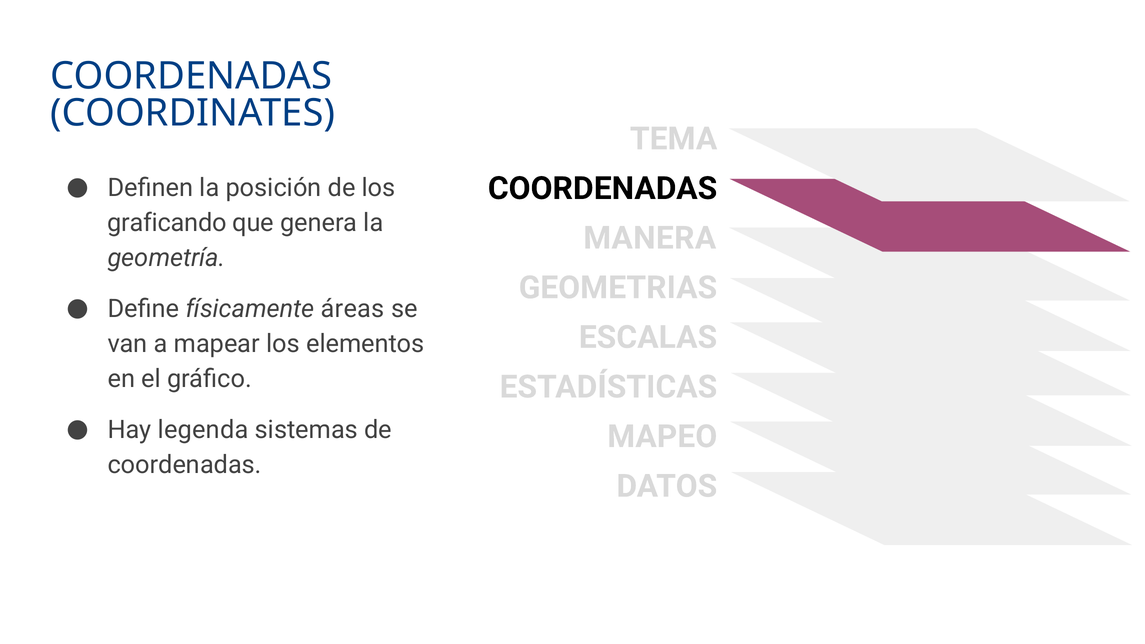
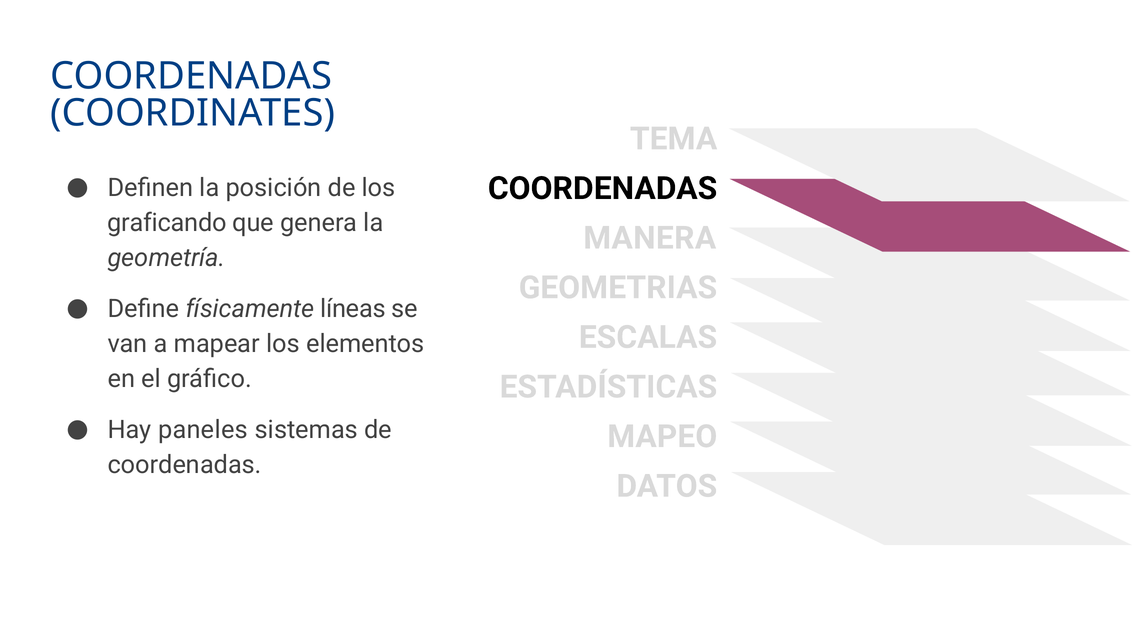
áreas: áreas -> líneas (353, 309)
legenda: legenda -> paneles (203, 430)
